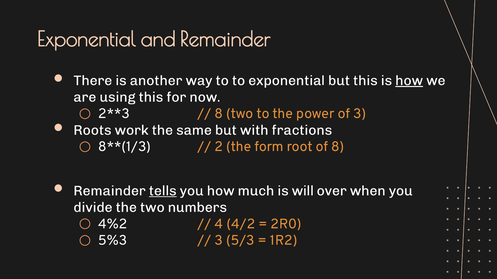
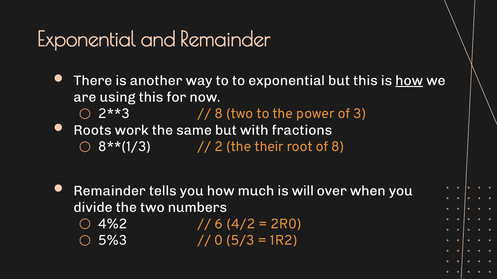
form: form -> their (269, 147)
tells underline: present -> none (163, 191)
4: 4 -> 6 (219, 224)
3: 3 -> 0 (219, 241)
